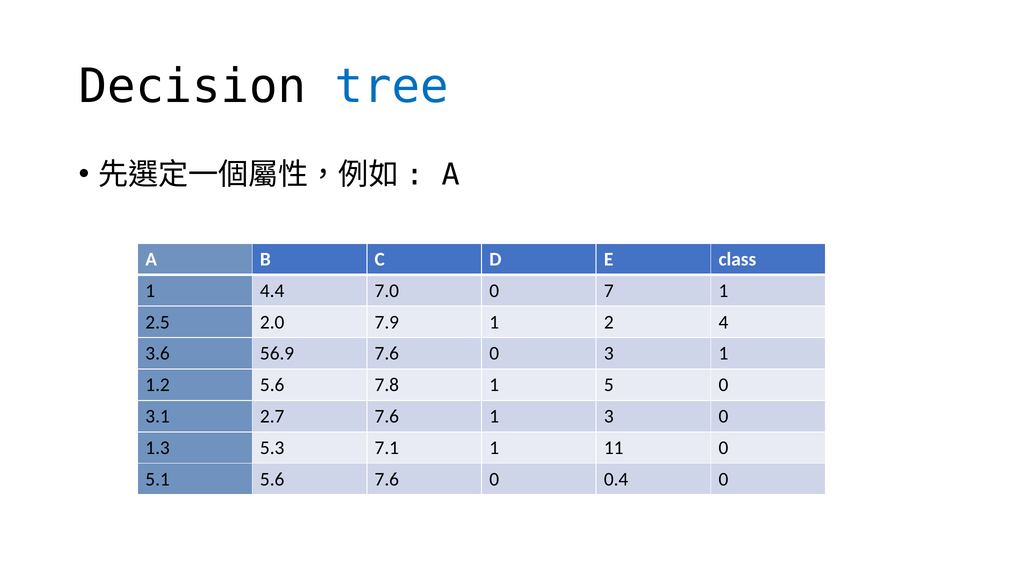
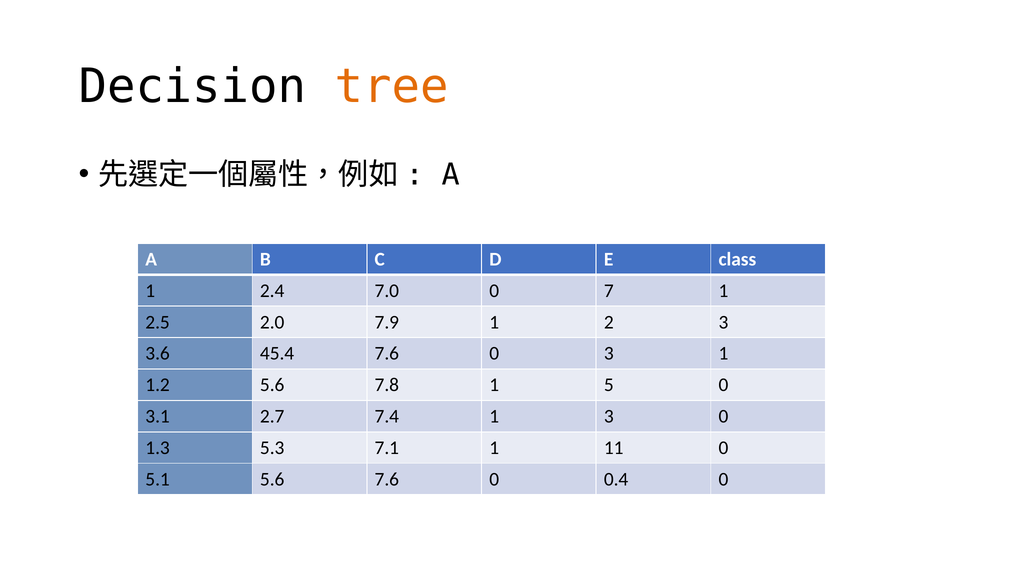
tree colour: blue -> orange (392, 87)
4.4: 4.4 -> 2.4 (272, 290)
2 4: 4 -> 3 (723, 322)
56.9: 56.9 -> 45.4 (277, 353)
2.7 7.6: 7.6 -> 7.4 (387, 416)
